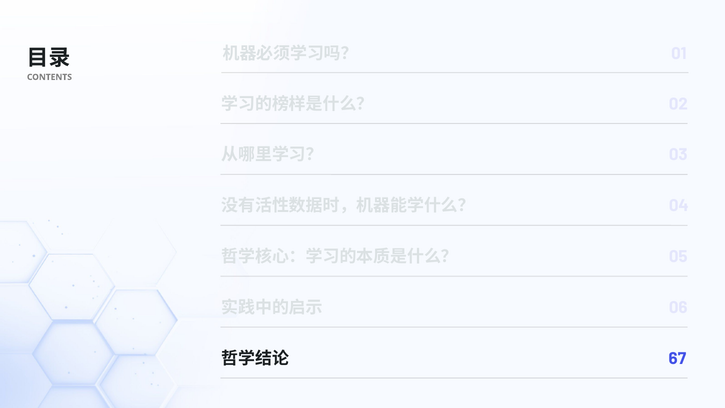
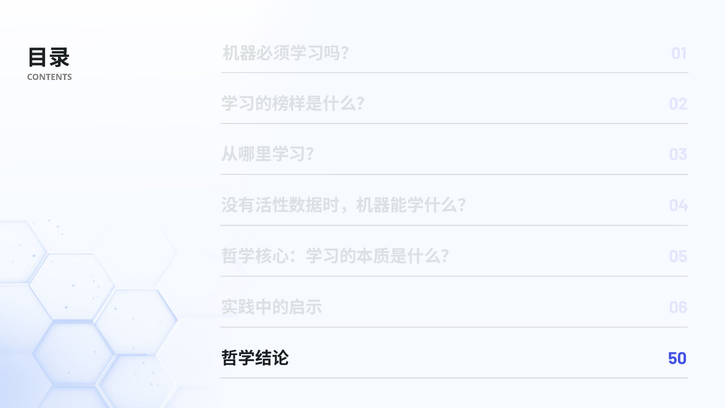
67: 67 -> 50 (678, 358)
